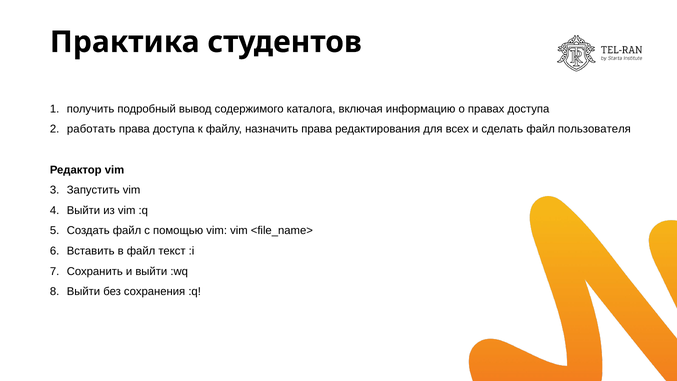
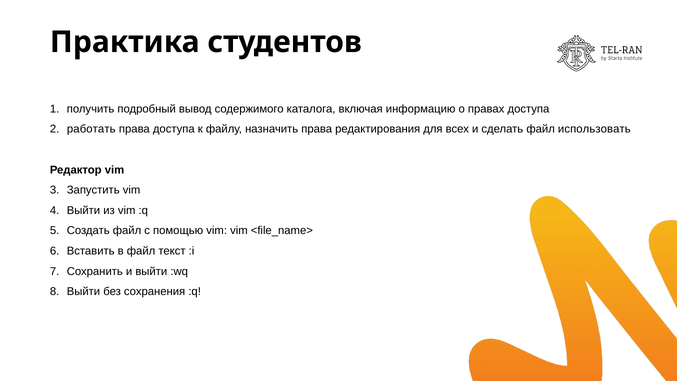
пользователя: пользователя -> использовать (594, 129)
